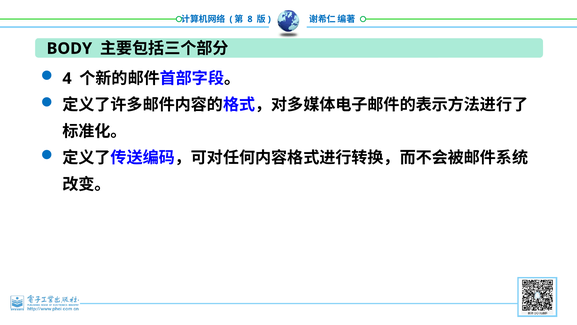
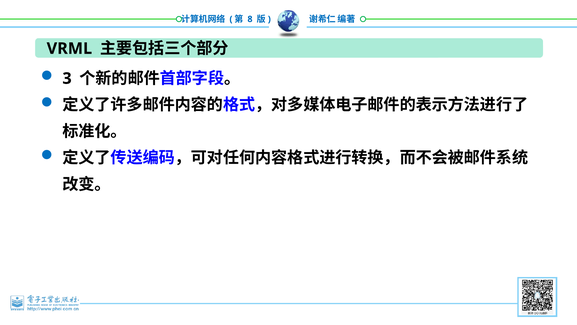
BODY: BODY -> VRML (69, 48)
4: 4 -> 3 (67, 78)
